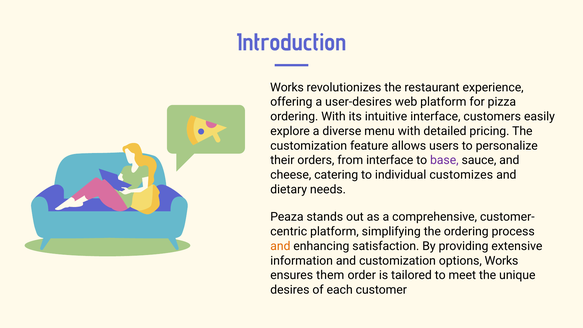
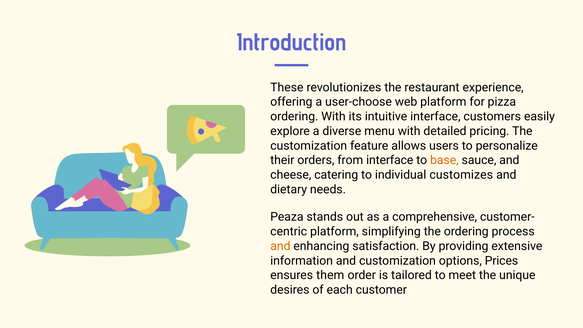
Works: Works -> These (287, 87)
user-desires: user-desires -> user-choose (359, 102)
base colour: purple -> orange (444, 160)
options Works: Works -> Prices (501, 261)
